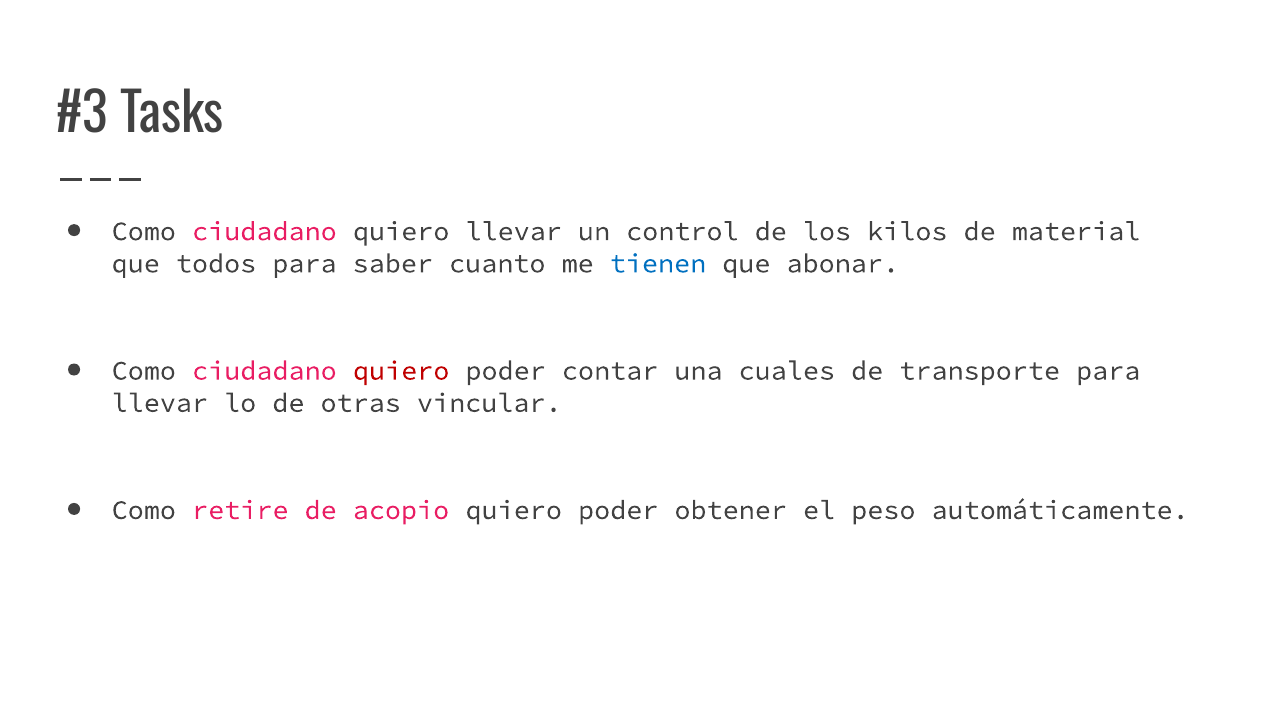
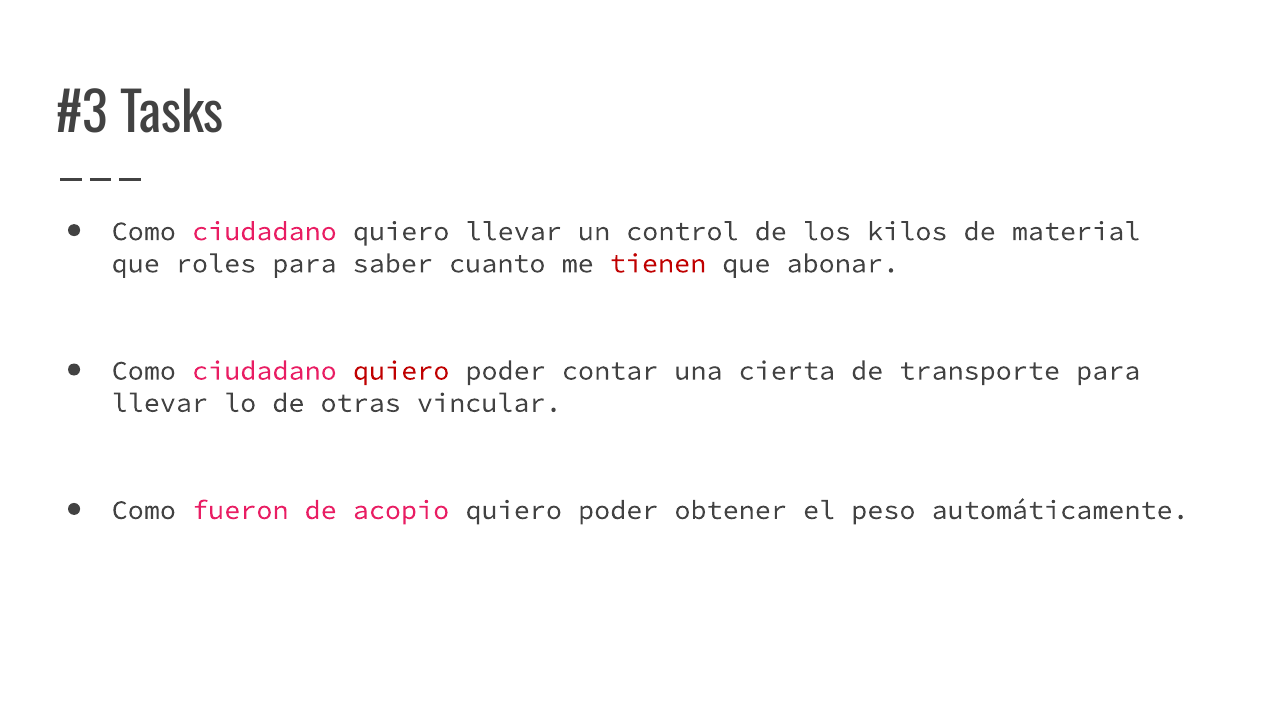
todos: todos -> roles (216, 264)
tienen colour: blue -> red (658, 264)
cuales: cuales -> cierta (787, 371)
retire: retire -> fueron (240, 510)
